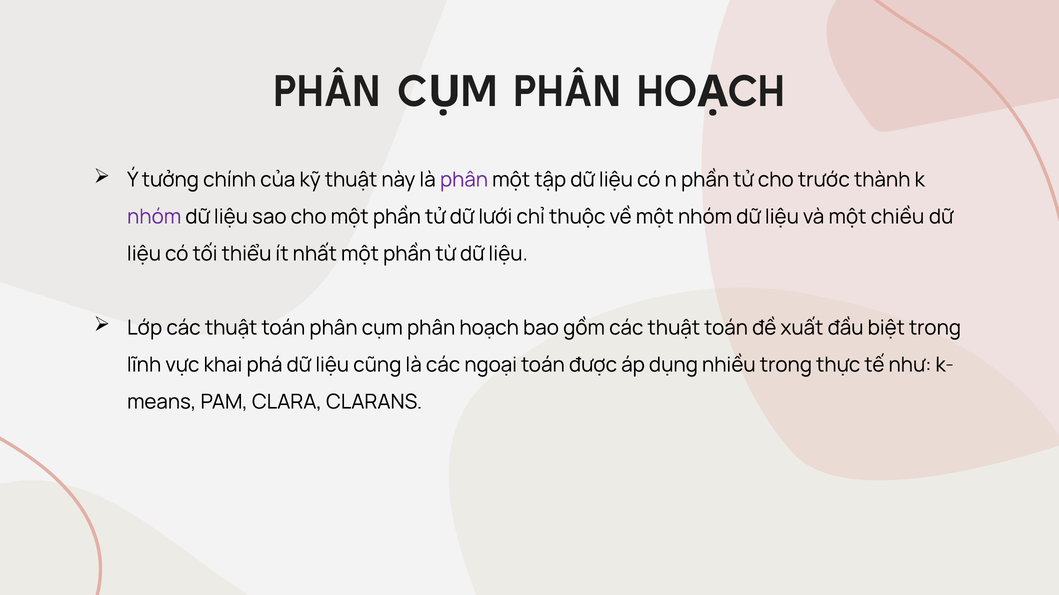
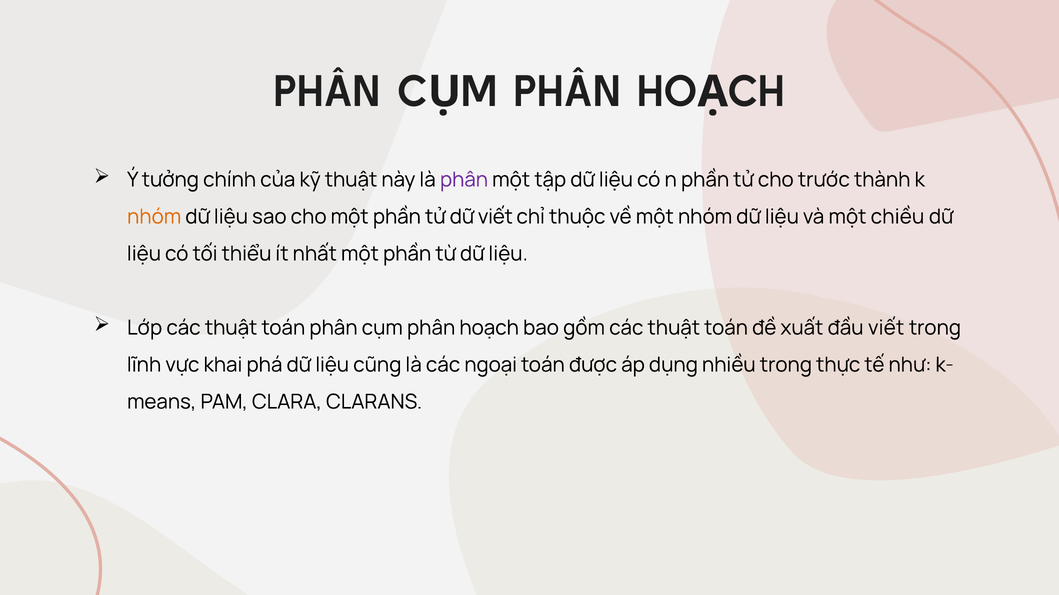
nhóm colour: purple -> orange (154, 217)
dữ lưới: lưới -> viết (495, 217)
đầu biệt: biệt -> viết (886, 328)
